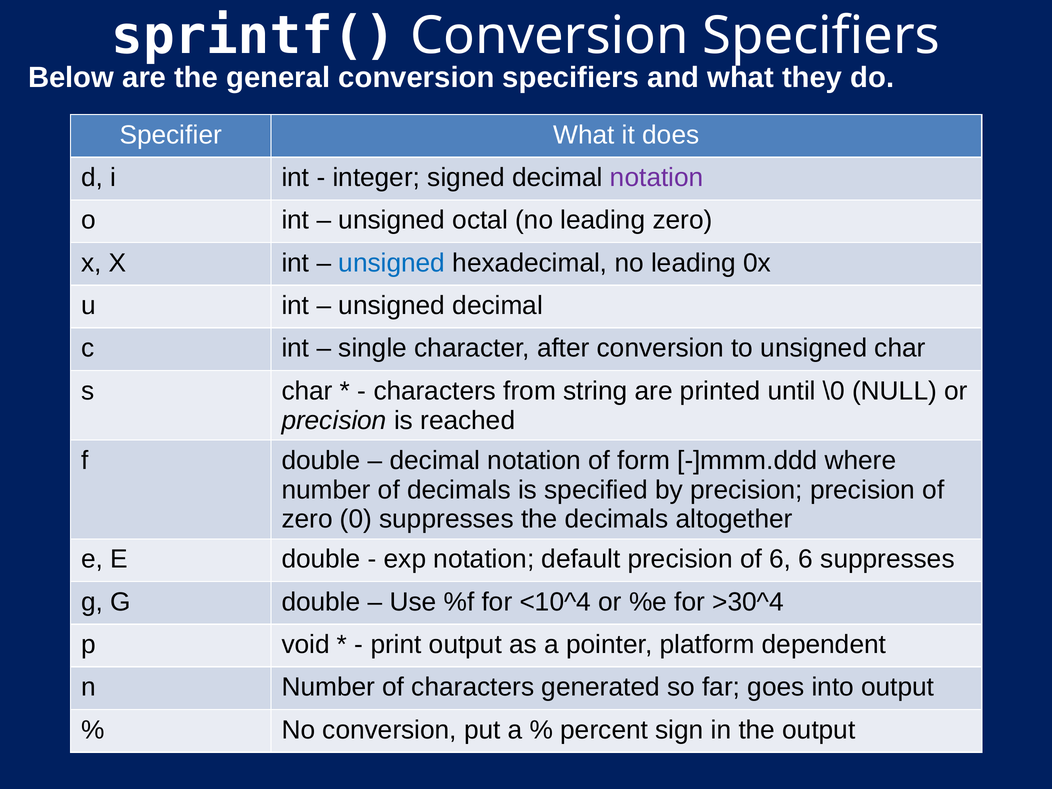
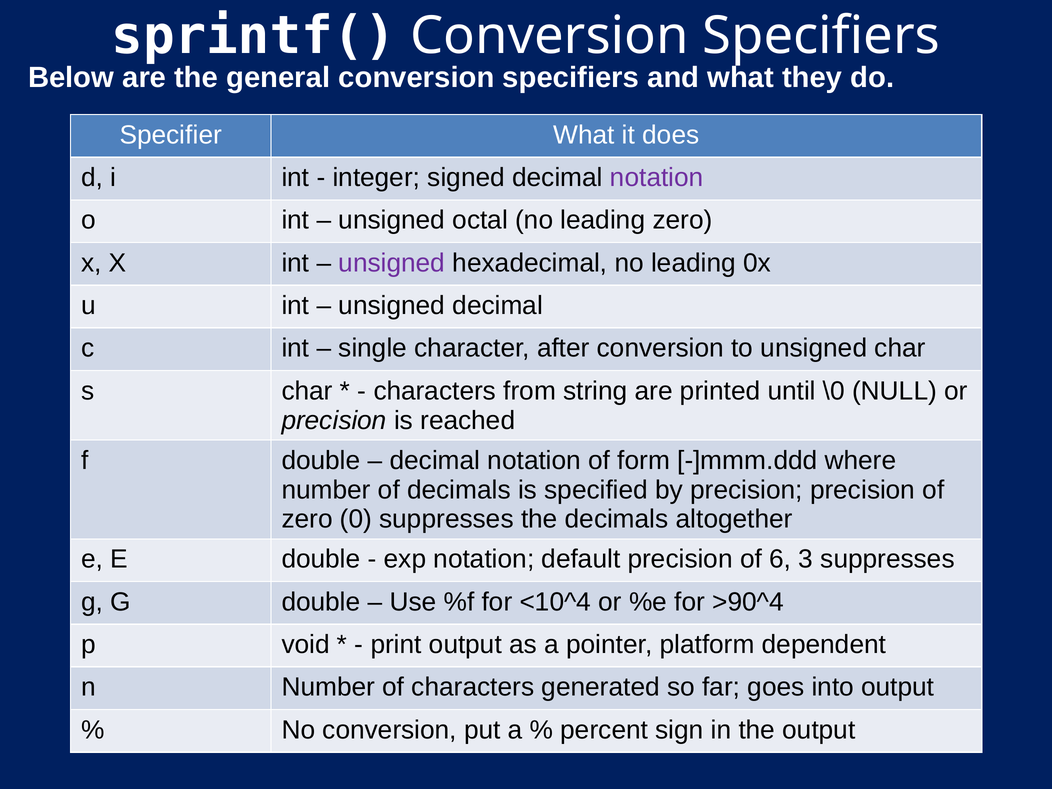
unsigned colour: blue -> purple (392, 263)
6 6: 6 -> 3 (806, 559)
>30^4: >30^4 -> >90^4 (748, 602)
